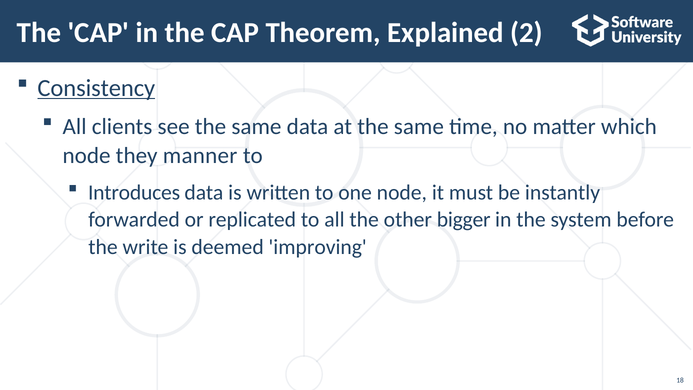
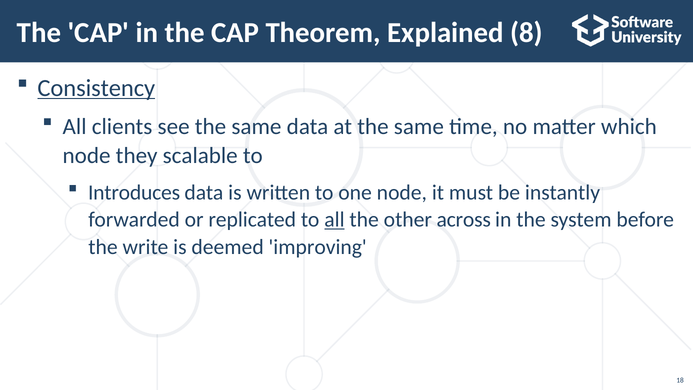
2: 2 -> 8 (527, 33)
manner: manner -> scalable (200, 156)
all underline: none -> present (334, 220)
bigger: bigger -> across (464, 220)
